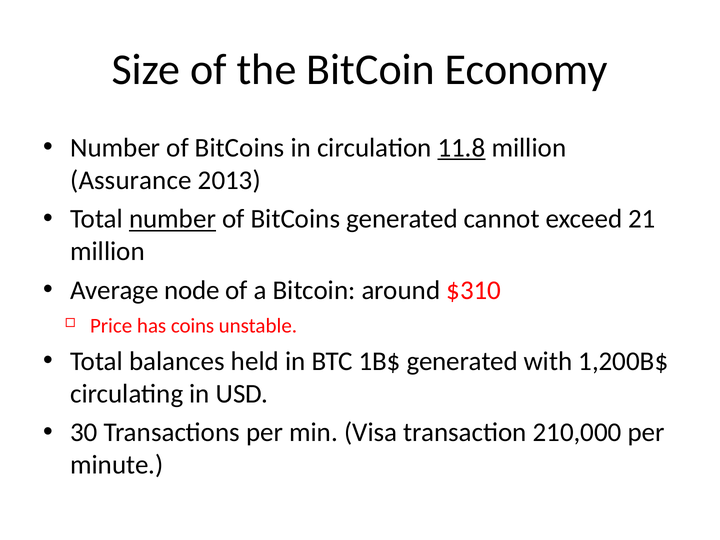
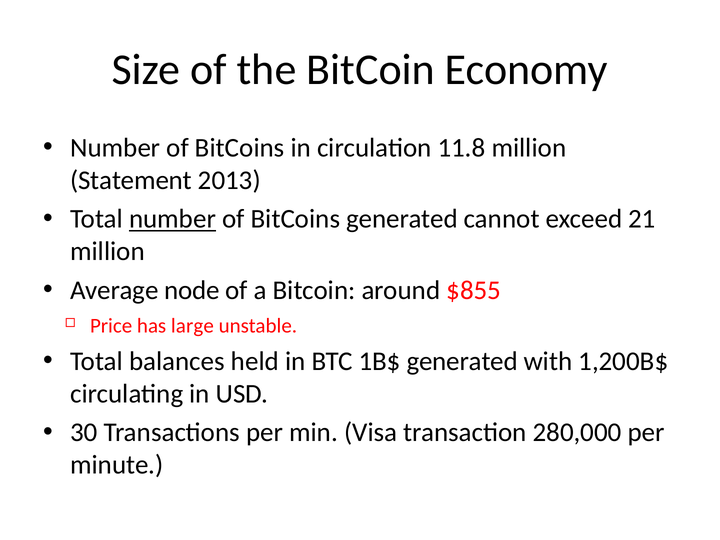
11.8 underline: present -> none (462, 148)
Assurance: Assurance -> Statement (131, 180)
$310: $310 -> $855 (474, 290)
coins: coins -> large (192, 326)
210,000: 210,000 -> 280,000 (577, 433)
